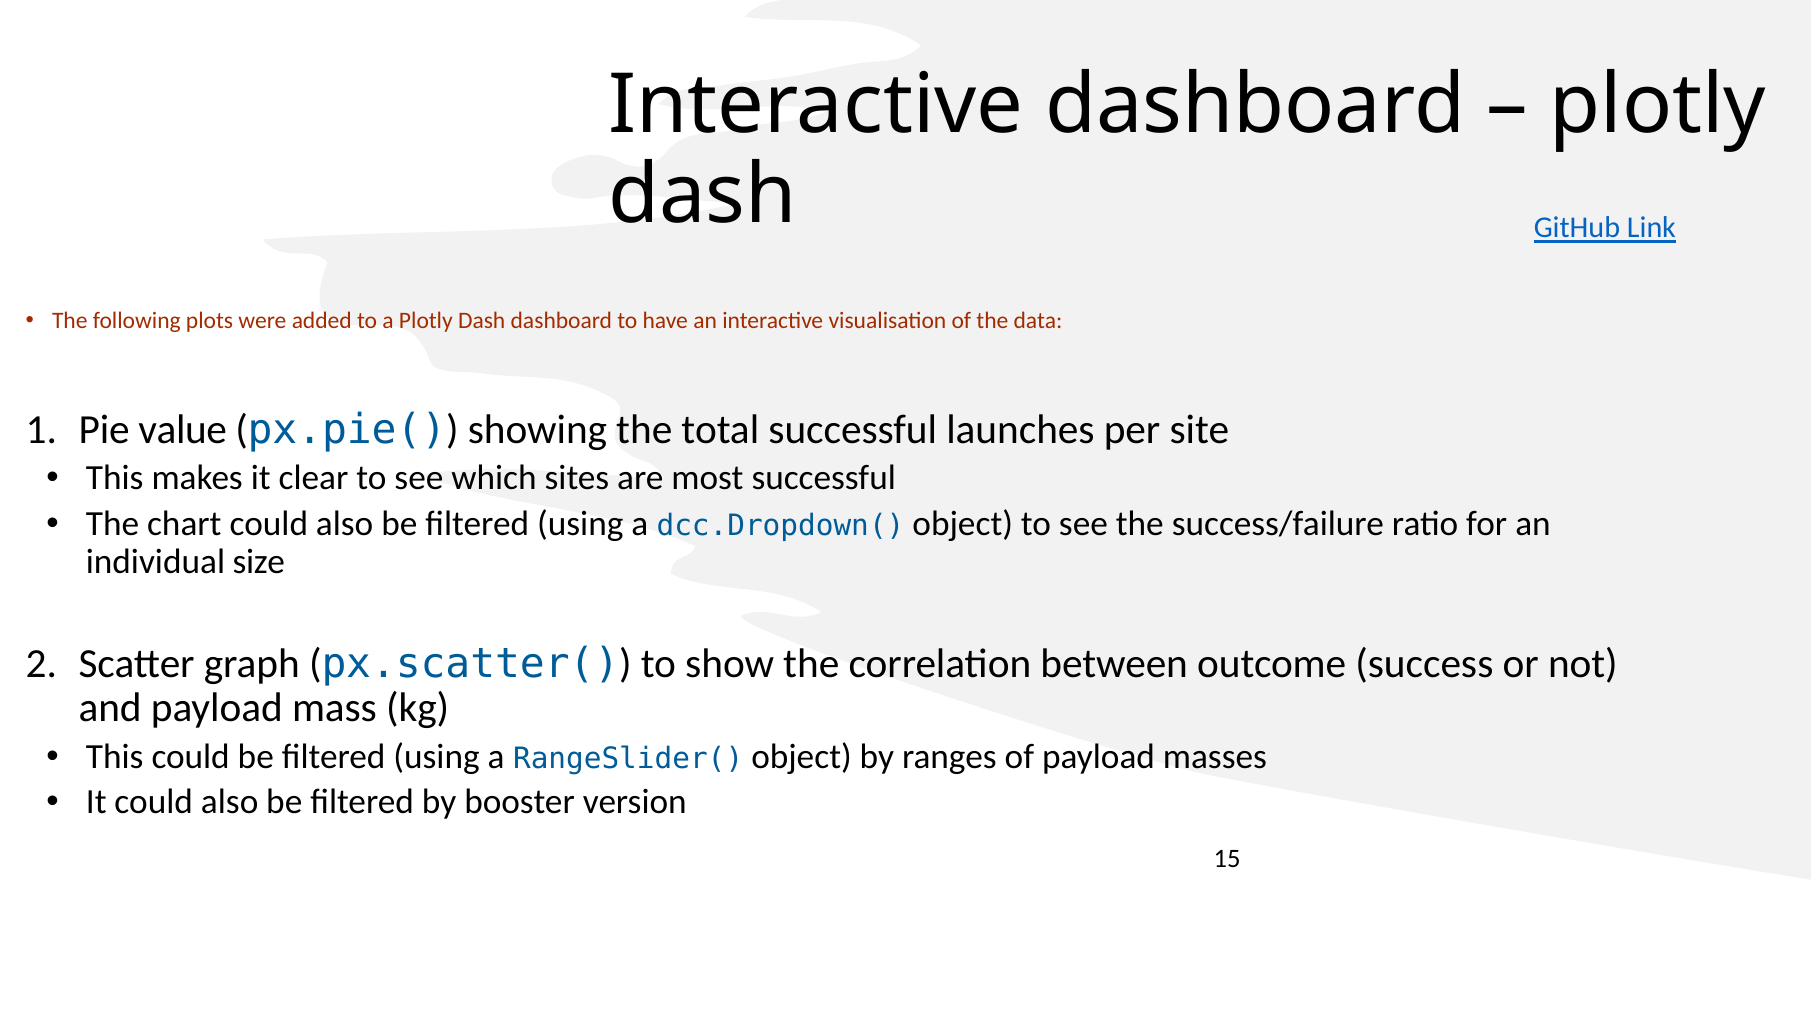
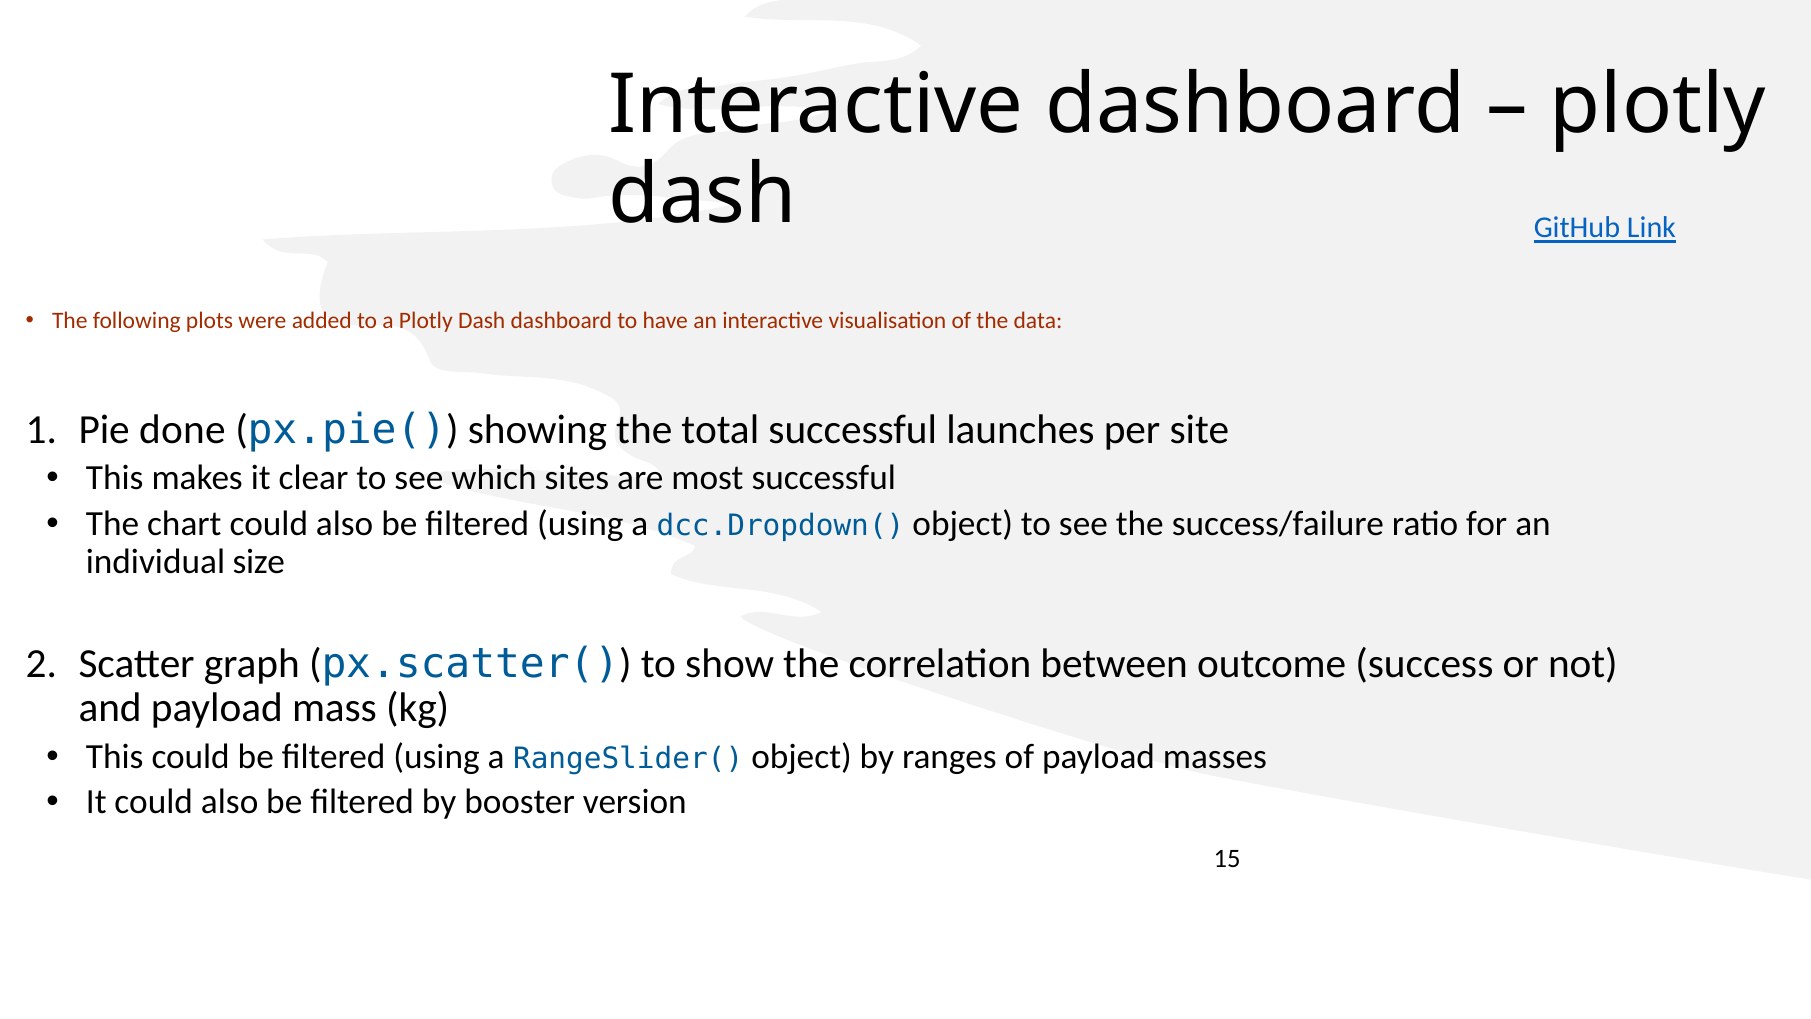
value: value -> done (182, 429)
